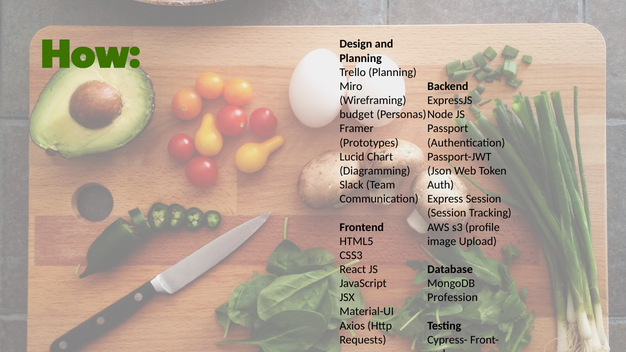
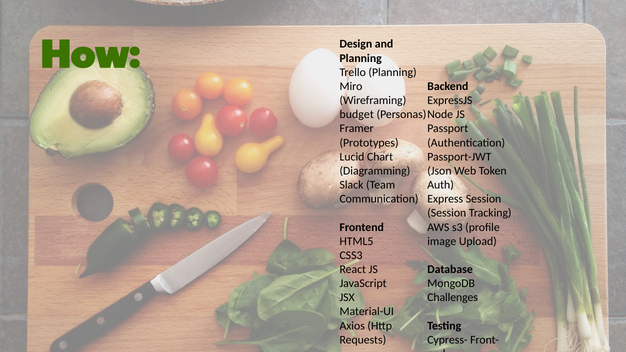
Profession: Profession -> Challenges (453, 298)
